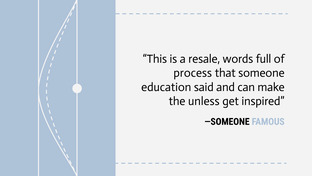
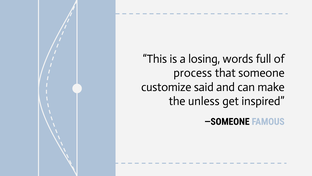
resale: resale -> losing (204, 59)
education: education -> customize (166, 87)
